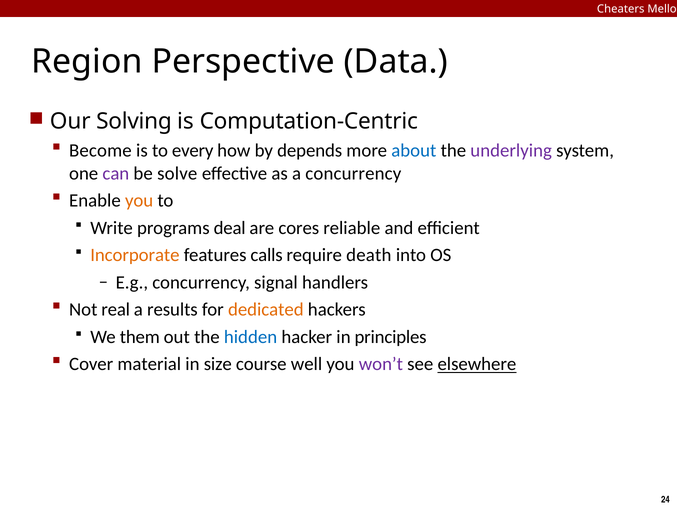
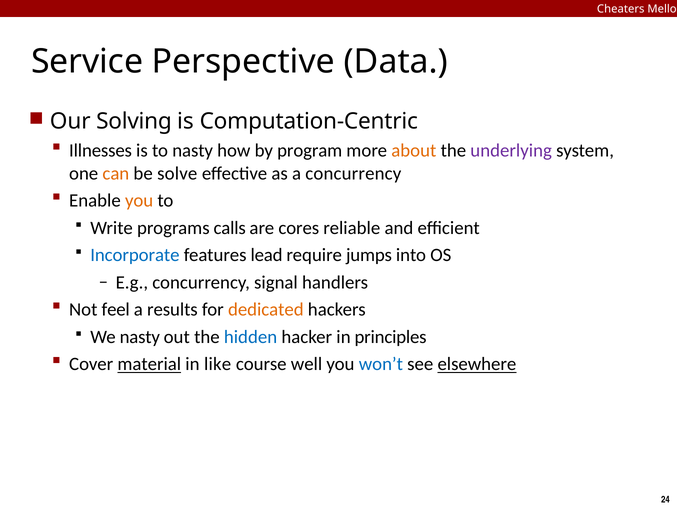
Region: Region -> Service (87, 62)
Become: Become -> Illnesses (101, 151)
to every: every -> nasty (193, 151)
depends: depends -> program (310, 151)
about colour: blue -> orange (414, 151)
can colour: purple -> orange (116, 173)
deal: deal -> calls (230, 228)
Incorporate colour: orange -> blue (135, 255)
calls: calls -> lead (267, 255)
death: death -> jumps (369, 255)
real: real -> feel (116, 310)
We them: them -> nasty (140, 337)
material underline: none -> present (149, 364)
size: size -> like (218, 364)
won’t colour: purple -> blue (381, 364)
